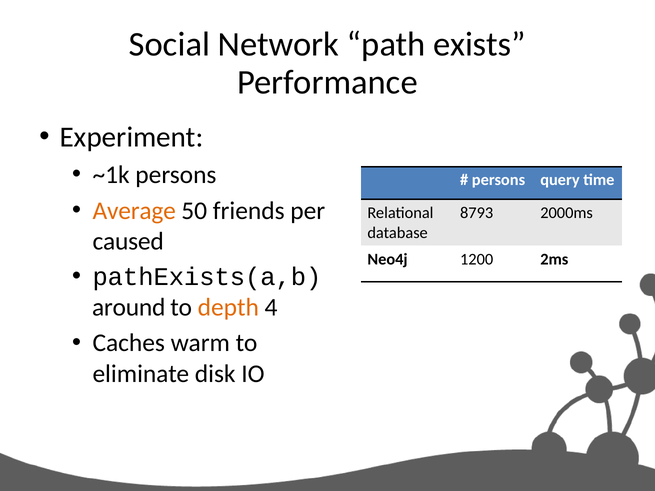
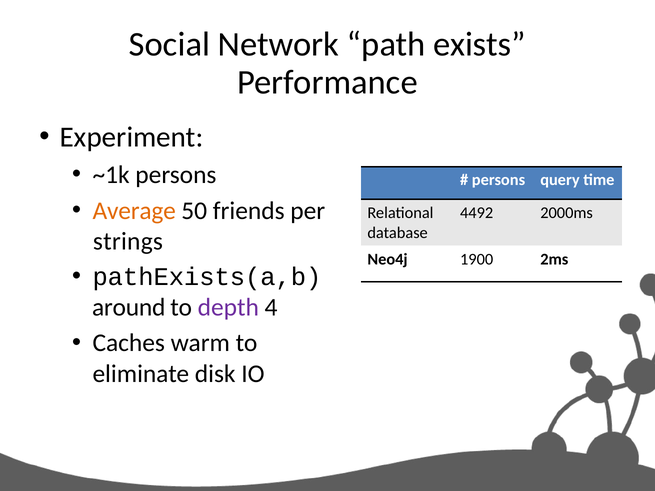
8793: 8793 -> 4492 (477, 213)
caused: caused -> strings (128, 241)
1200: 1200 -> 1900 (477, 259)
depth colour: orange -> purple (228, 308)
